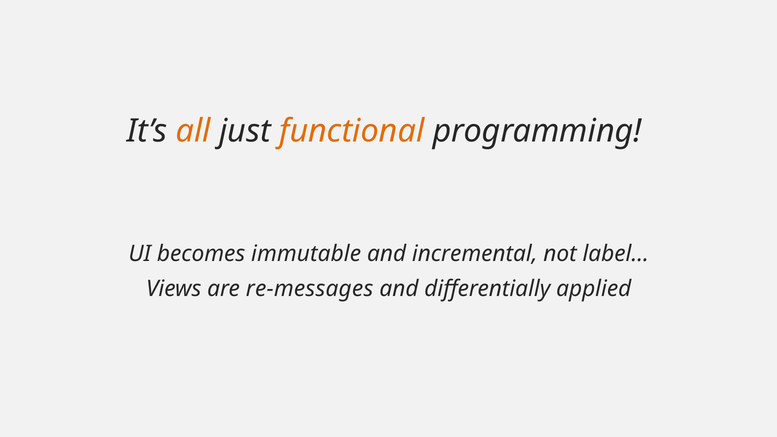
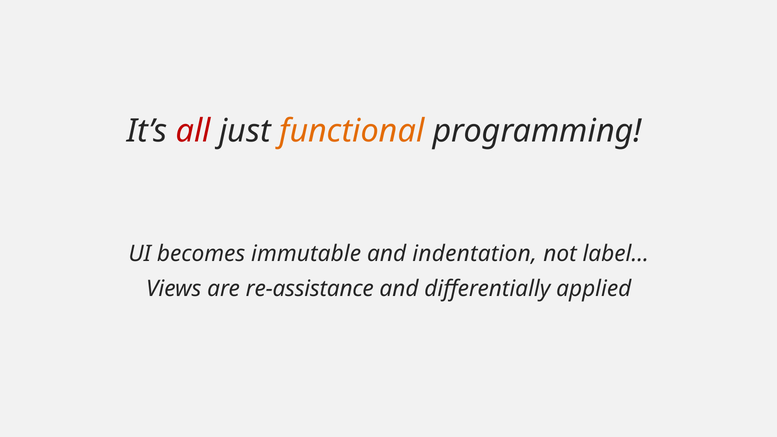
all colour: orange -> red (193, 131)
incremental: incremental -> indentation (475, 254)
re-messages: re-messages -> re-assistance (310, 289)
